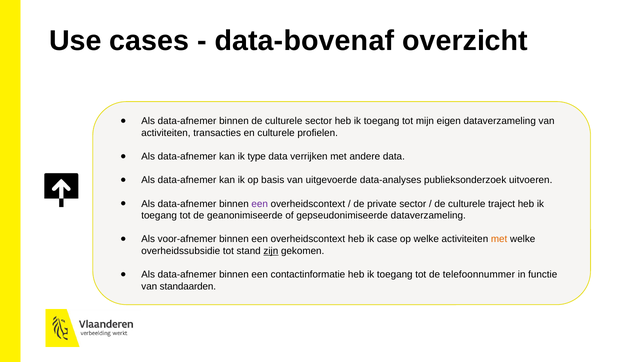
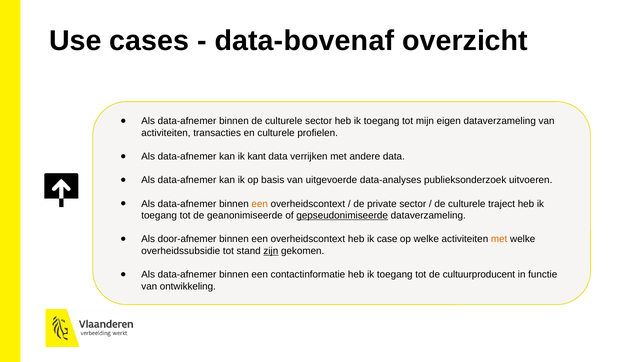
type: type -> kant (257, 157)
een colour: purple -> orange (260, 204)
gepseudonimiseerde underline: none -> present (342, 216)
voor-afnemer: voor-afnemer -> door-afnemer (187, 239)
telefoonnummer: telefoonnummer -> cultuurproducent (479, 275)
standaarden: standaarden -> ontwikkeling (188, 287)
